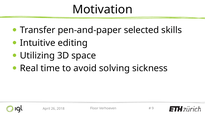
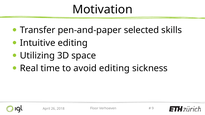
avoid solving: solving -> editing (114, 69)
